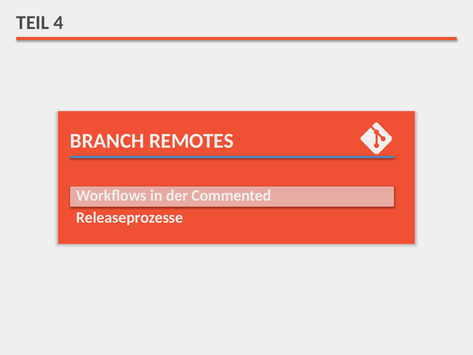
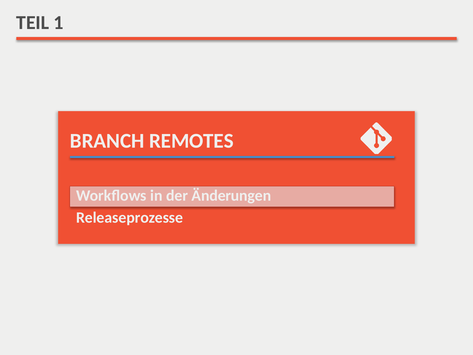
4: 4 -> 1 (59, 23)
Commented: Commented -> Änderungen (231, 195)
